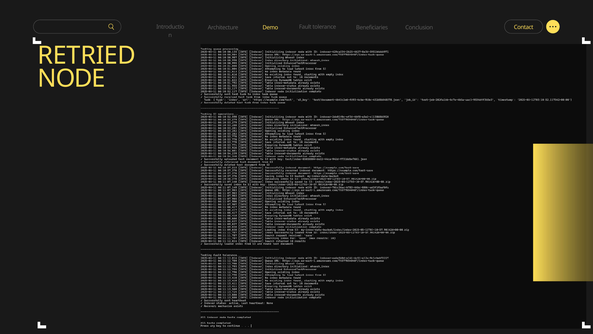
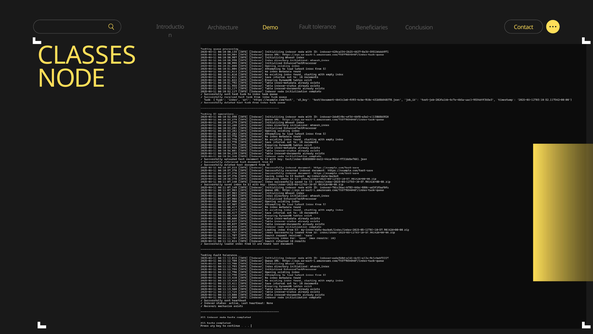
RETRIED: RETRIED -> CLASSES (87, 55)
